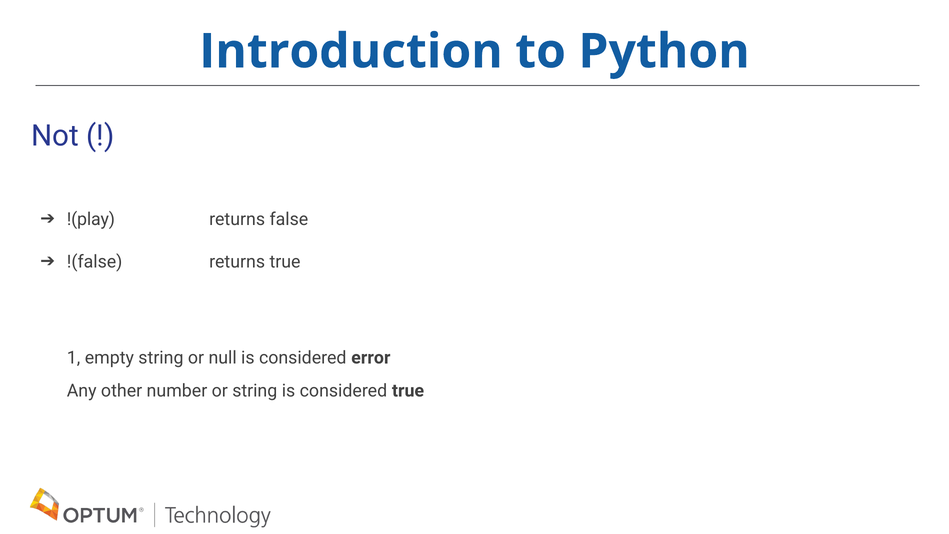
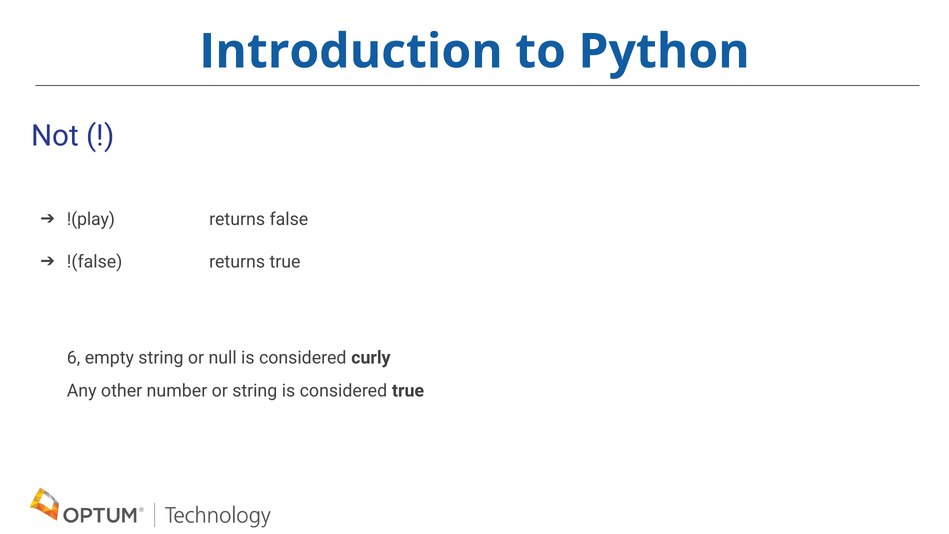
1: 1 -> 6 (74, 358)
error: error -> curly (371, 358)
